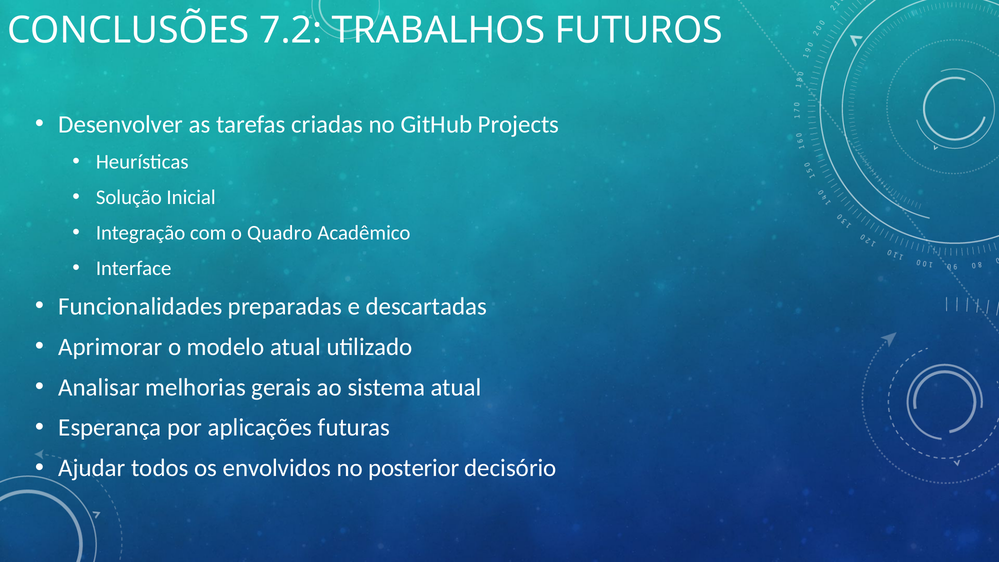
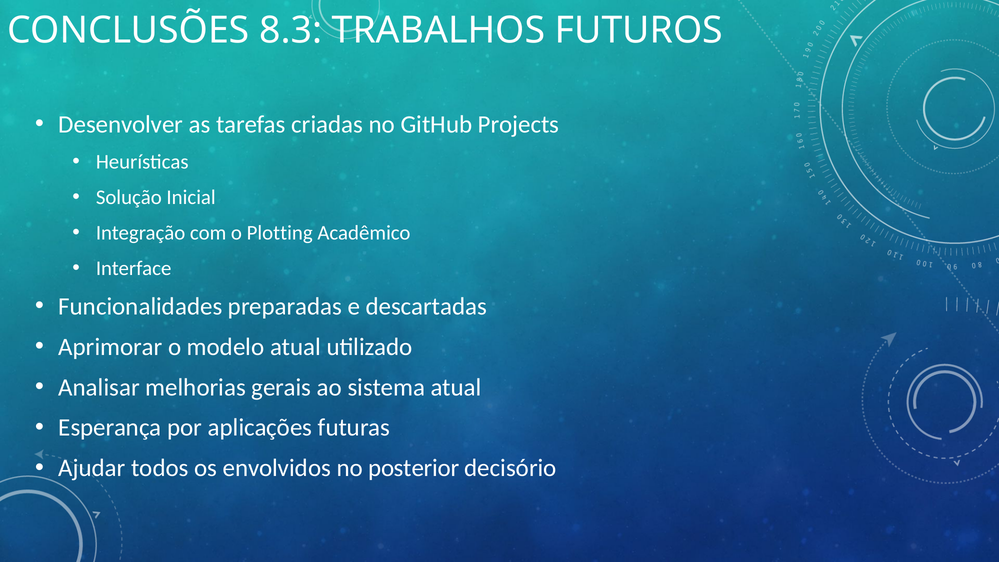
7.2: 7.2 -> 8.3 (291, 30)
Quadro: Quadro -> Plotting (280, 233)
